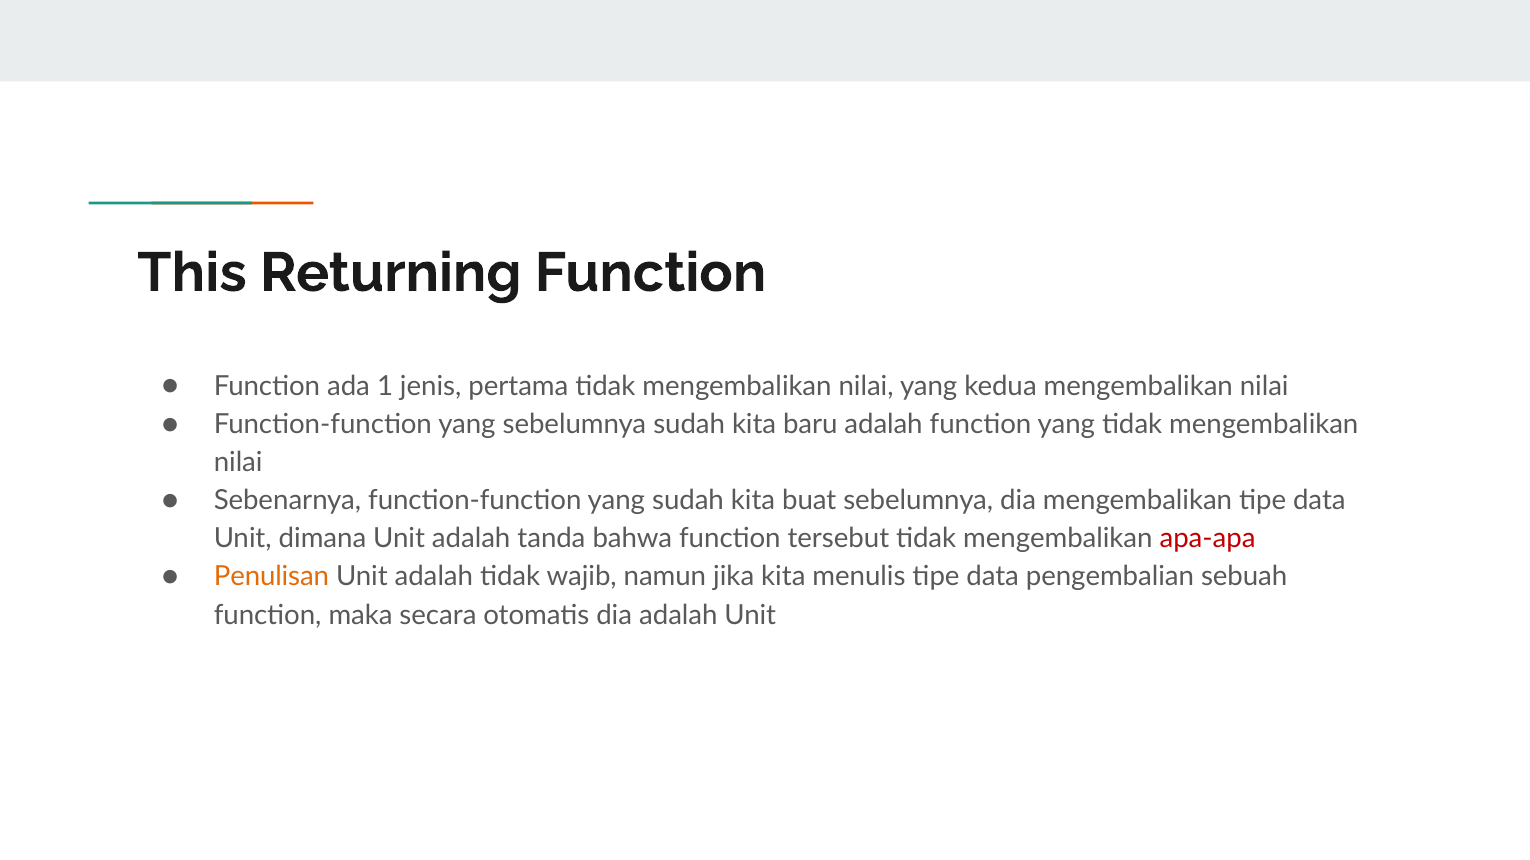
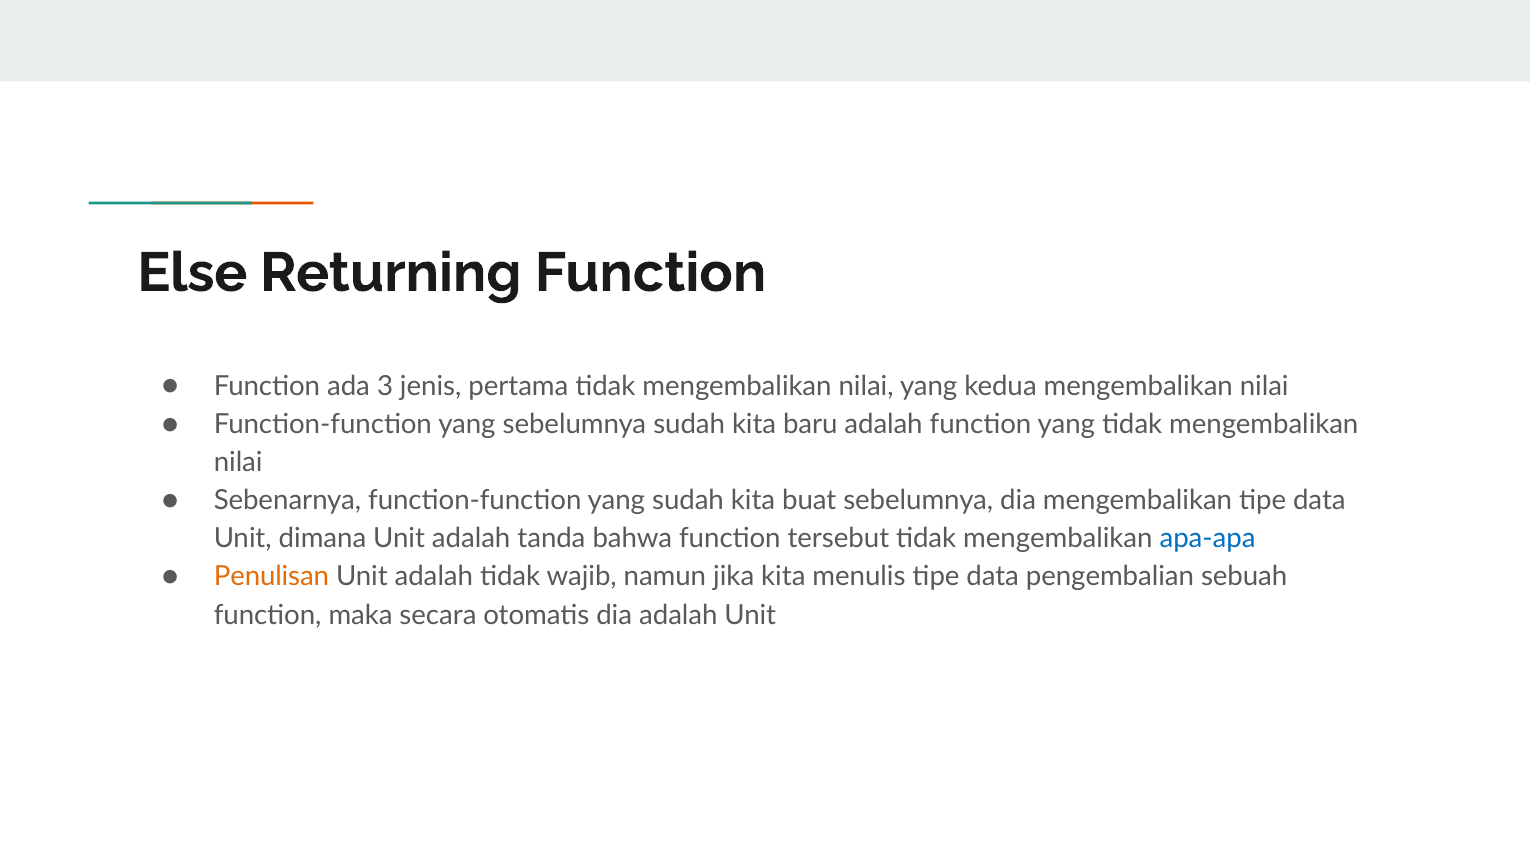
This: This -> Else (192, 273)
1: 1 -> 3 (385, 387)
apa-apa colour: red -> blue (1208, 539)
